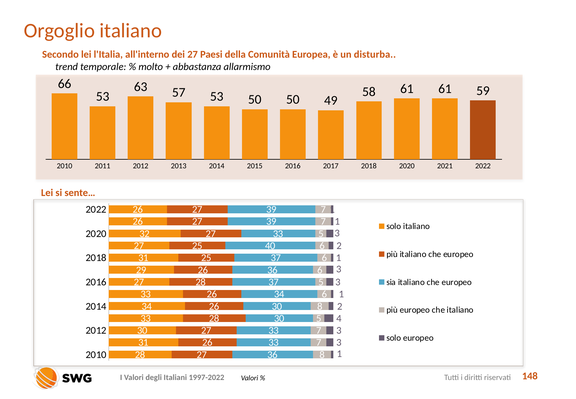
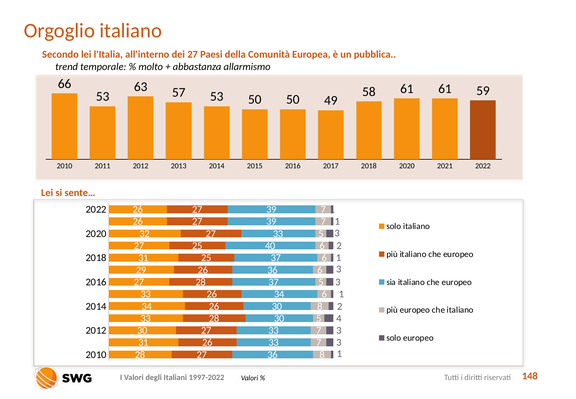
disturba: disturba -> pubblica (375, 54)
